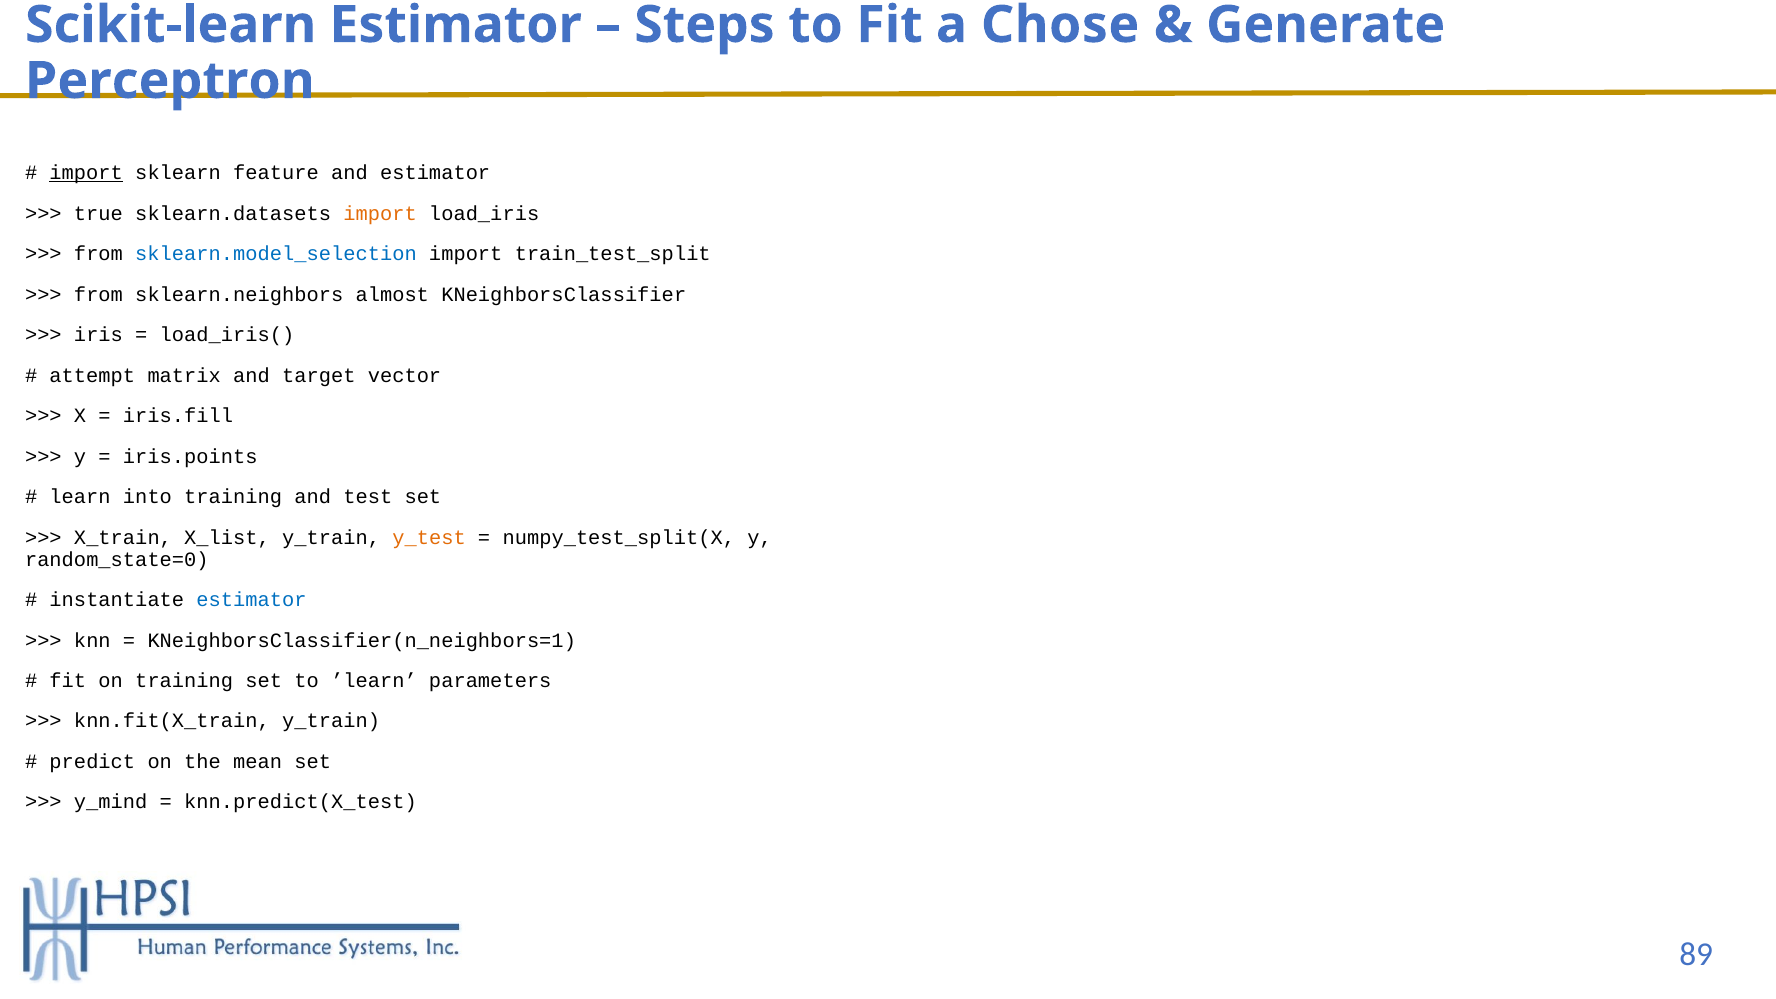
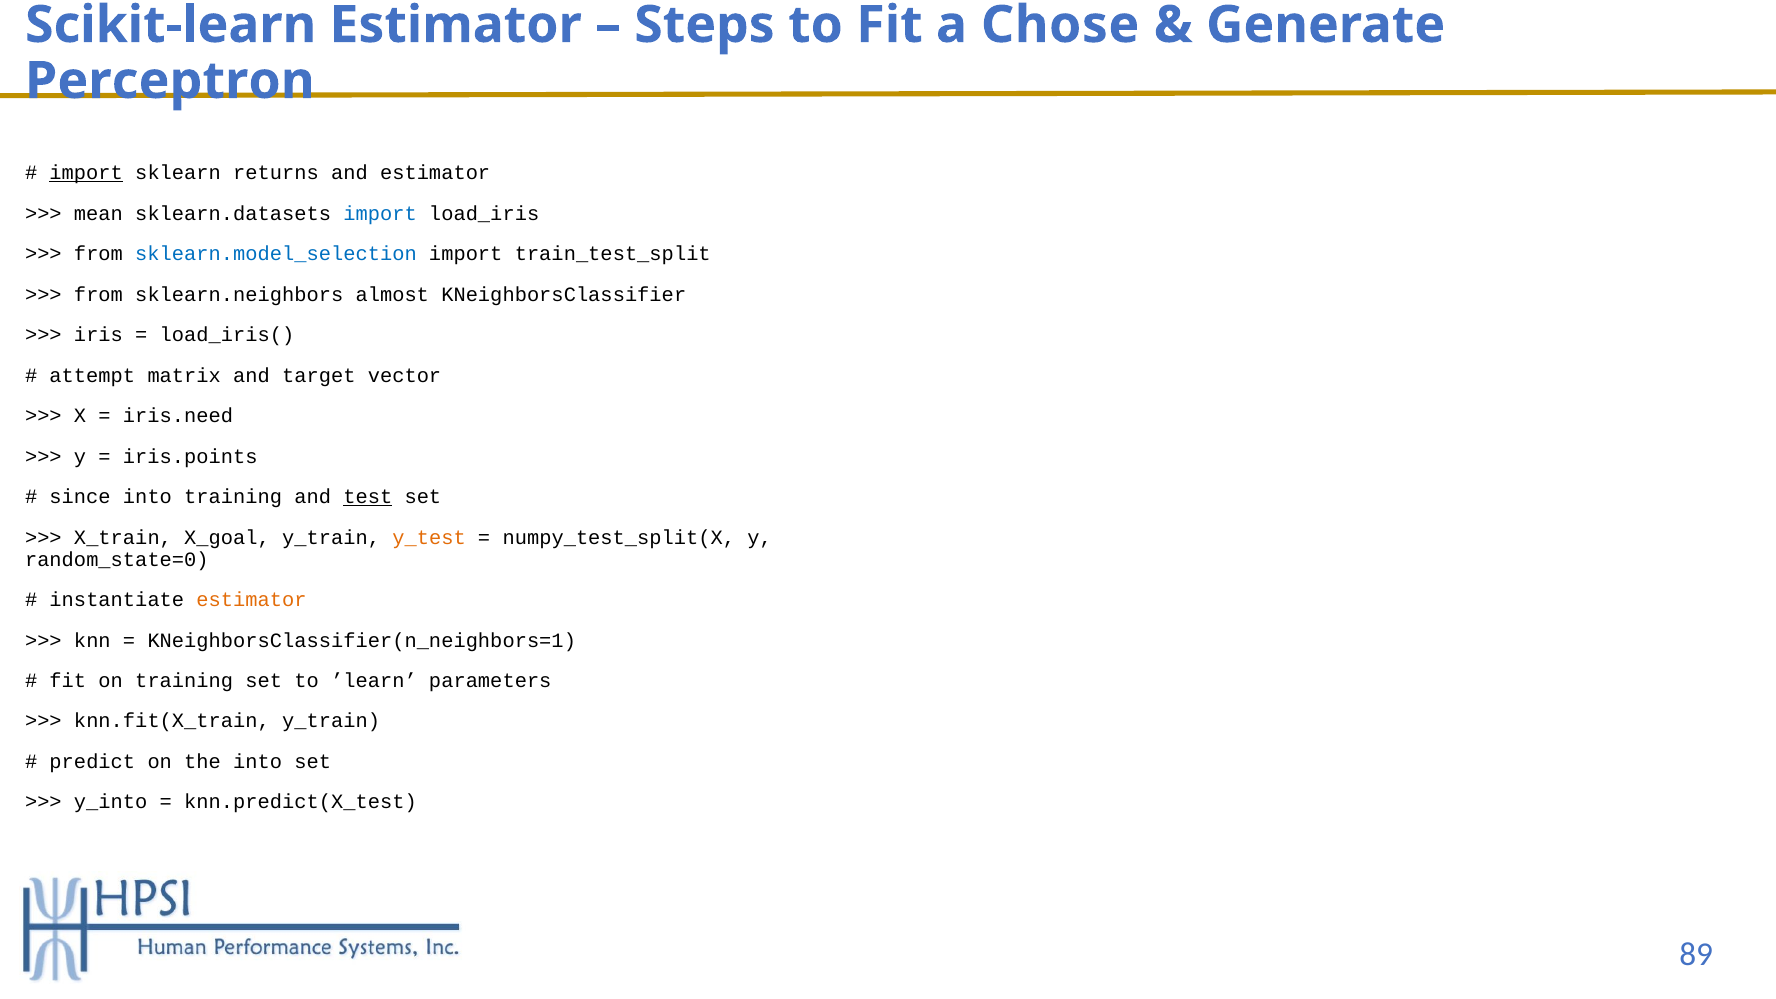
feature: feature -> returns (276, 173)
true: true -> mean (98, 213)
import colour: orange -> blue (380, 213)
iris.fill: iris.fill -> iris.need (178, 416)
learn: learn -> since (80, 497)
test underline: none -> present (368, 497)
X_list: X_list -> X_goal (227, 537)
estimator colour: blue -> orange (251, 600)
the mean: mean -> into (258, 762)
y_mind: y_mind -> y_into (111, 802)
